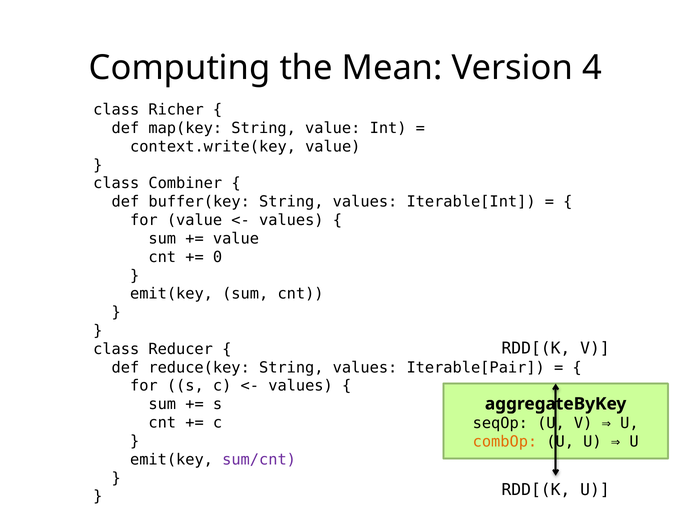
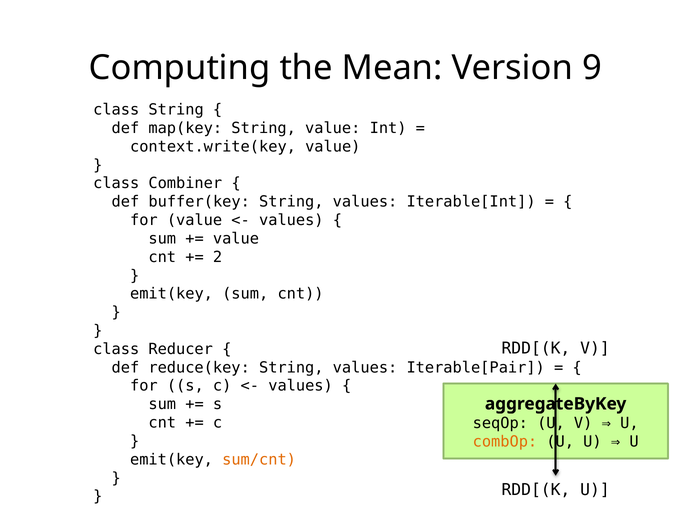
4: 4 -> 9 (592, 68)
class Richer: Richer -> String (176, 110)
0: 0 -> 2 (218, 257)
sum/cnt colour: purple -> orange (259, 460)
